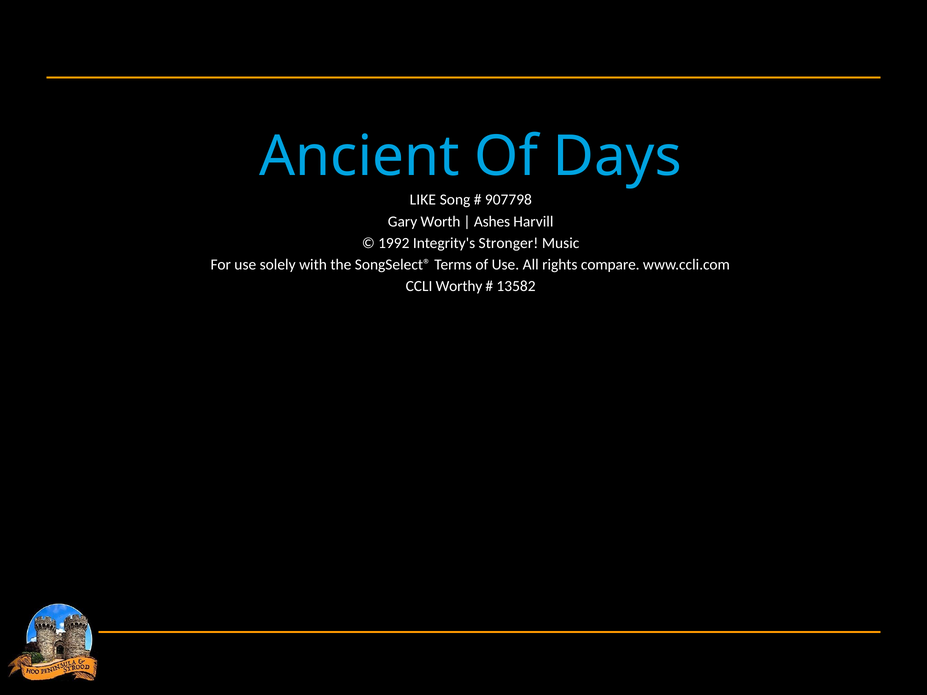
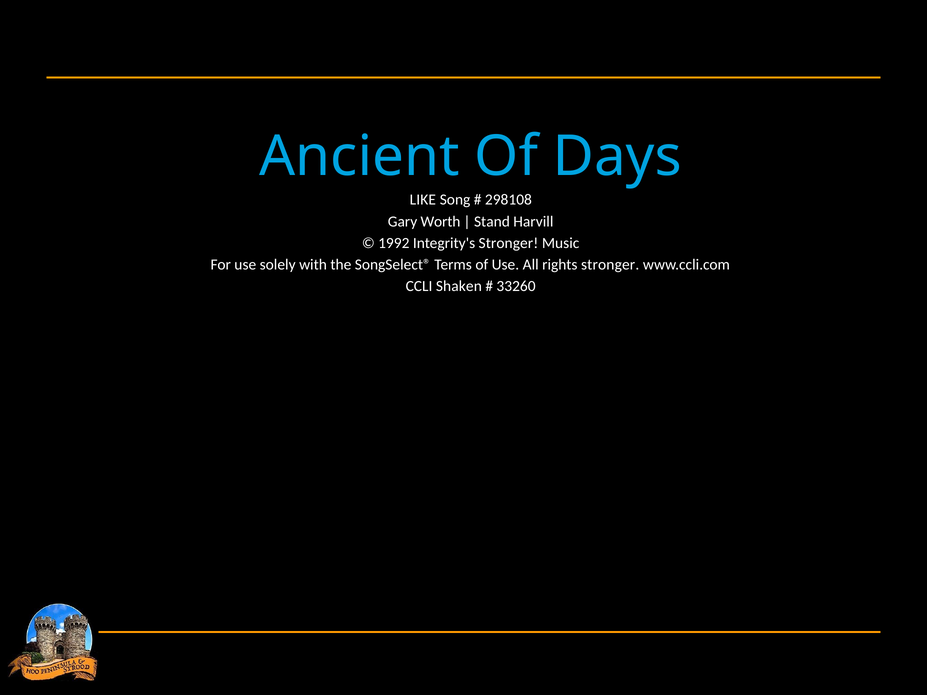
907798: 907798 -> 298108 (508, 200)
Ashes: Ashes -> Stand (492, 222)
rights compare: compare -> stronger (610, 265)
Worthy: Worthy -> Shaken (459, 286)
13582: 13582 -> 33260 (516, 286)
